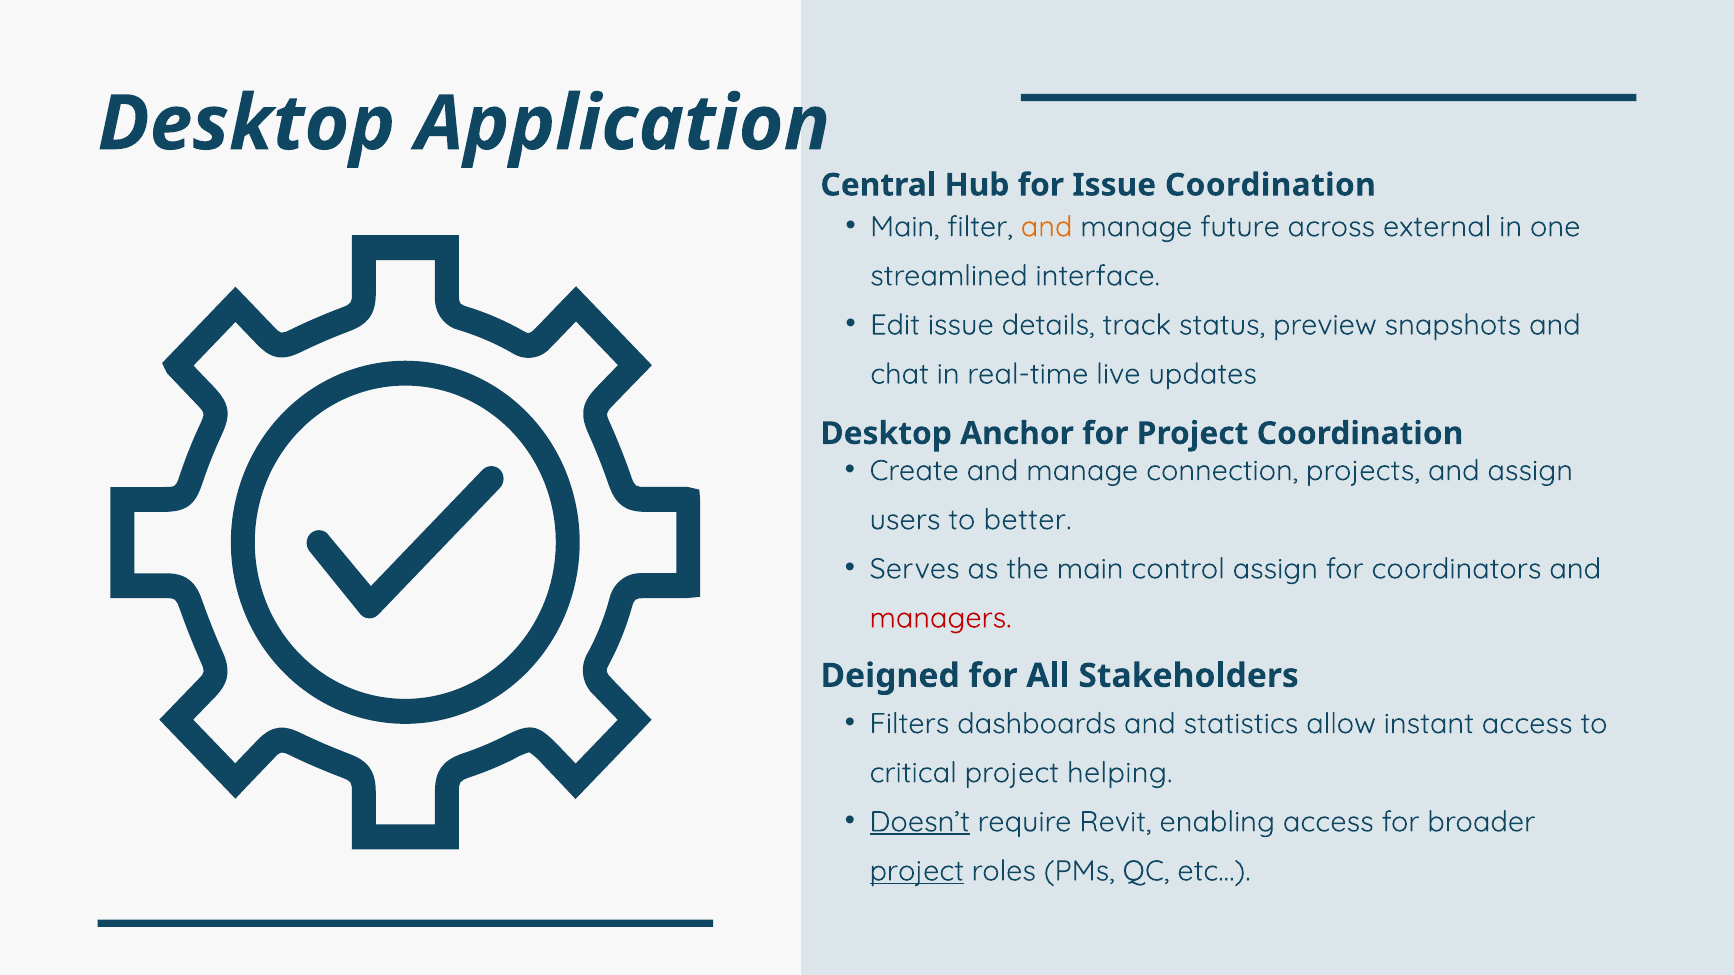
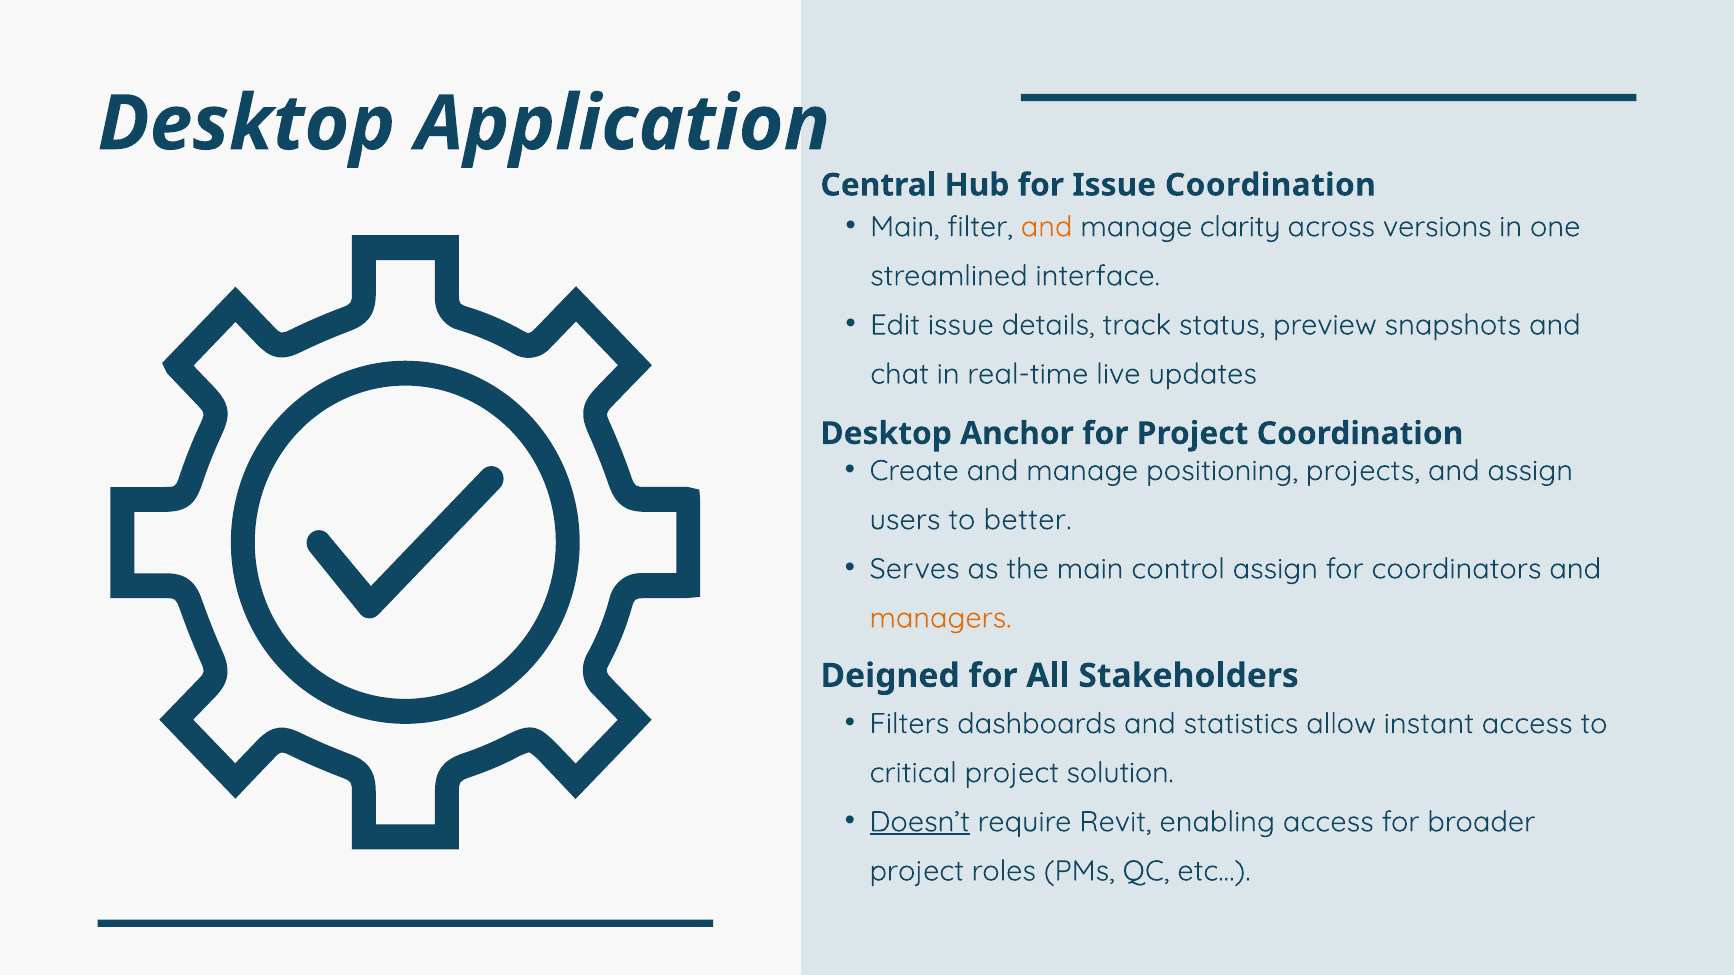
future: future -> clarity (1240, 227)
external: external -> versions (1437, 227)
connection: connection -> positioning (1222, 471)
managers colour: red -> orange (940, 618)
helping: helping -> solution (1120, 773)
project underline: present -> none (917, 871)
